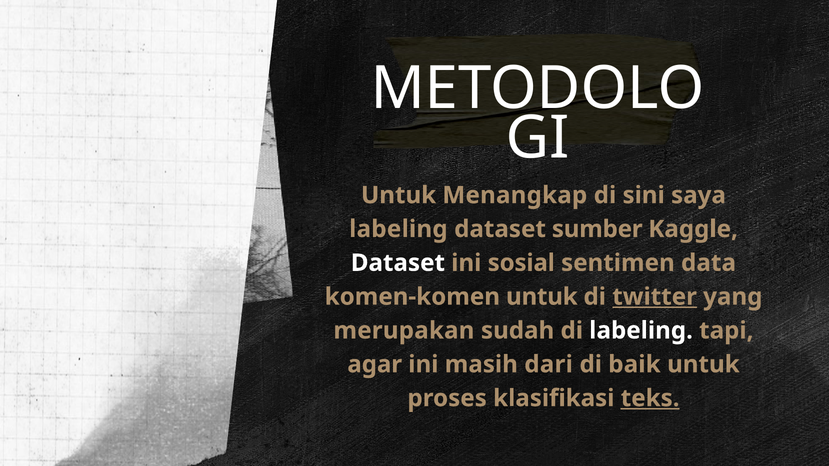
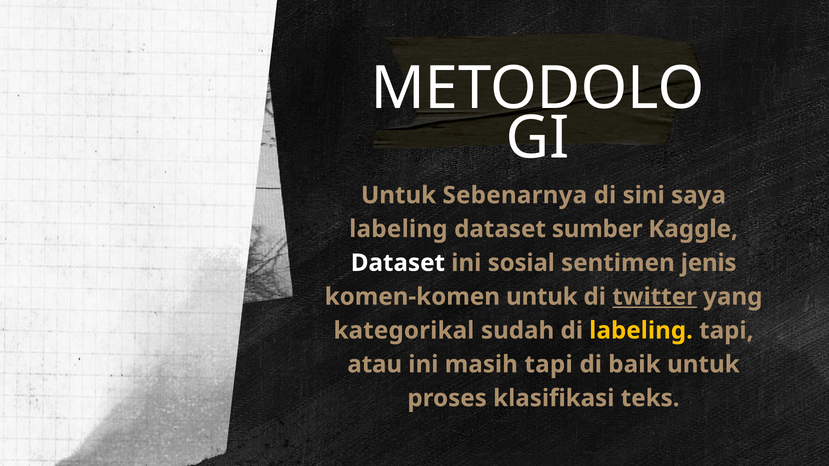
Menangkap: Menangkap -> Sebenarnya (515, 195)
data: data -> jenis (709, 263)
merupakan: merupakan -> kategorikal (404, 331)
labeling colour: white -> yellow (641, 331)
agar: agar -> atau (375, 365)
masih dari: dari -> tapi (549, 365)
teks underline: present -> none (650, 398)
